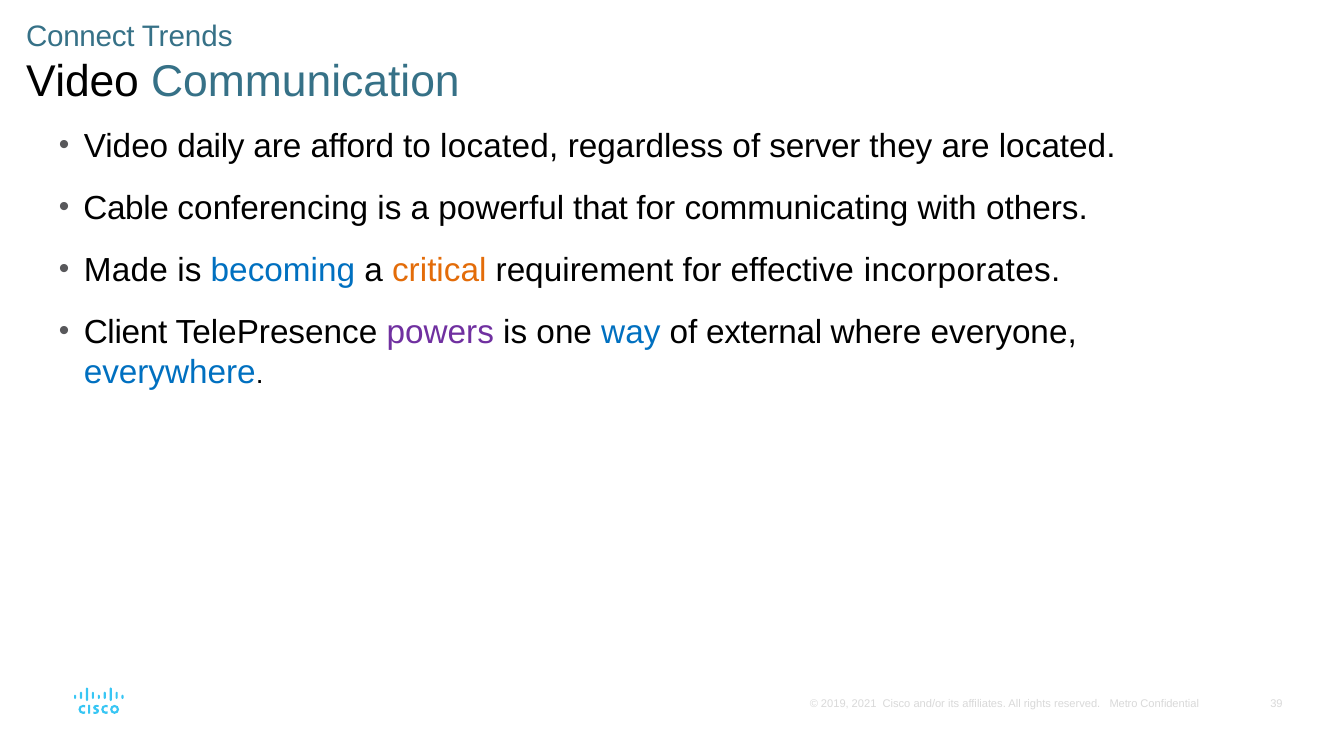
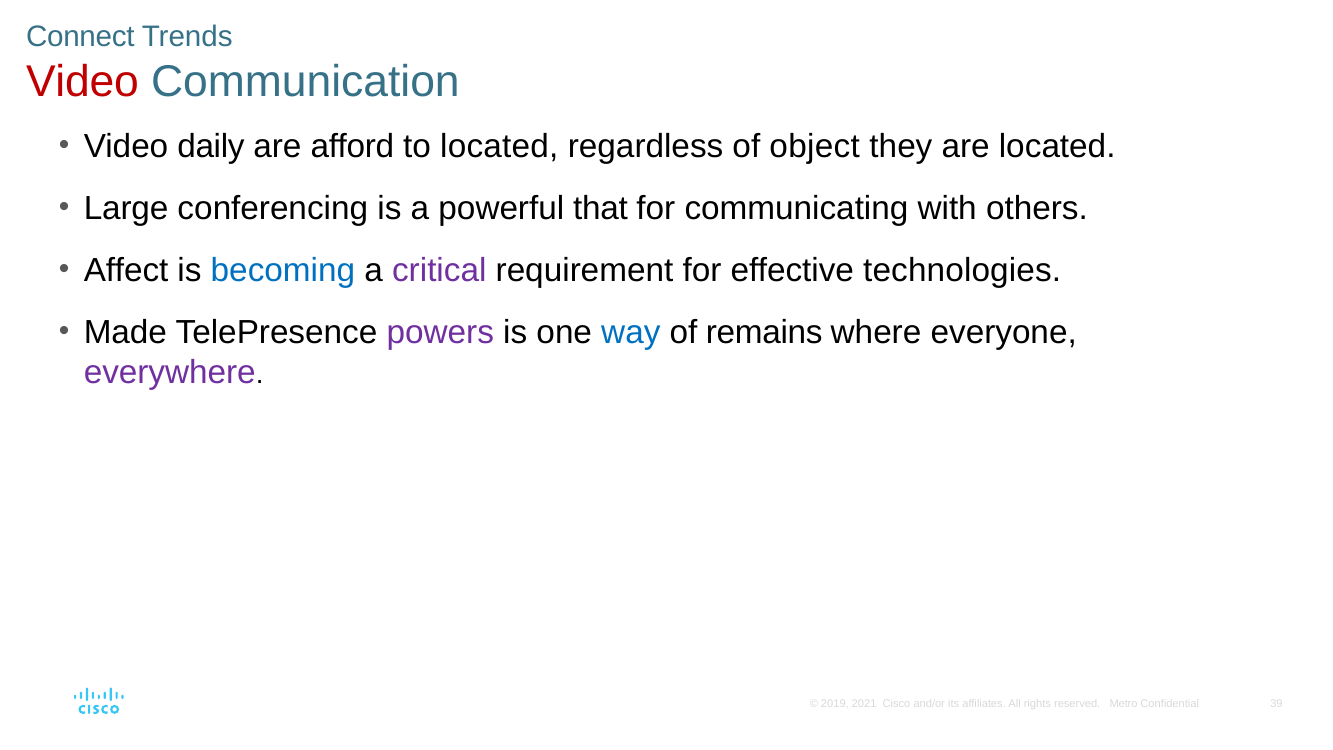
Video colour: black -> red (83, 82)
server: server -> object (815, 146)
Cable: Cable -> Large (126, 208)
Made: Made -> Affect (126, 271)
critical colour: orange -> purple (439, 271)
incorporates: incorporates -> technologies (962, 271)
Client: Client -> Made (125, 333)
external: external -> remains (764, 333)
everywhere colour: blue -> purple (170, 373)
